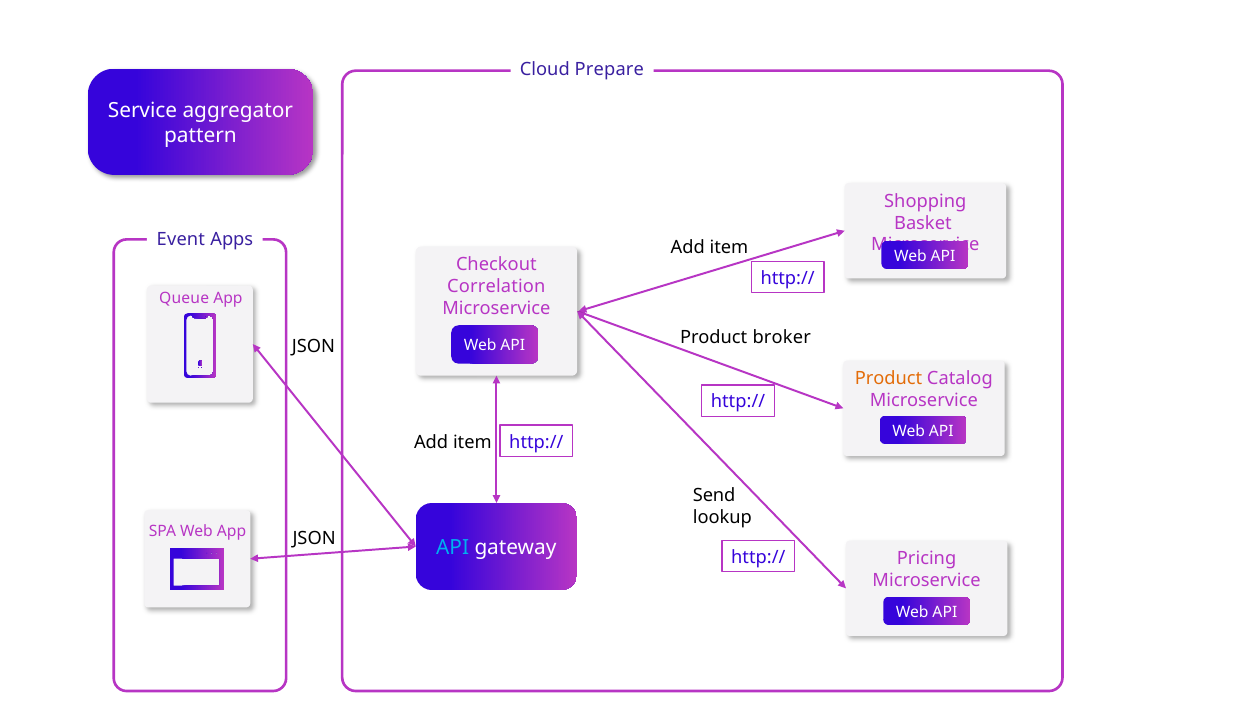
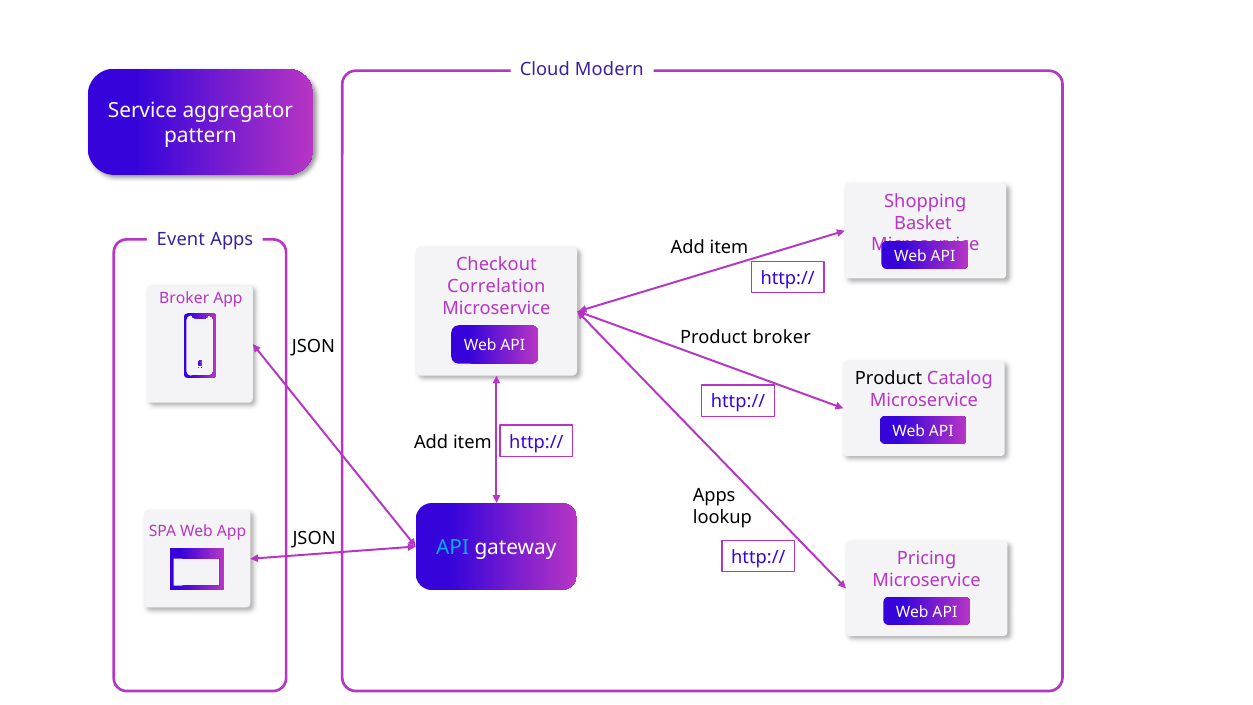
Prepare: Prepare -> Modern (609, 70)
Queue: Queue -> Broker (184, 298)
Product colour: orange -> black (889, 378)
Send: Send -> Apps (714, 495)
